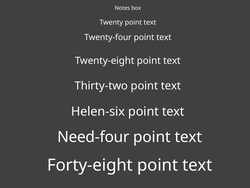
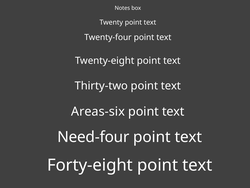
Helen-six: Helen-six -> Areas-six (98, 111)
